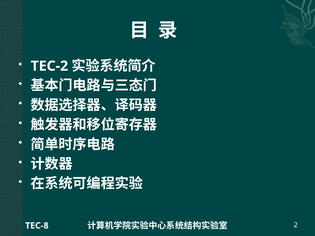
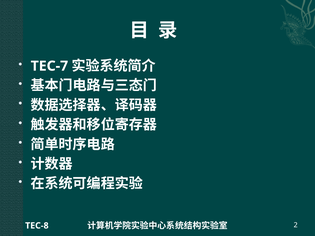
TEC-2: TEC-2 -> TEC-7 (49, 66)
